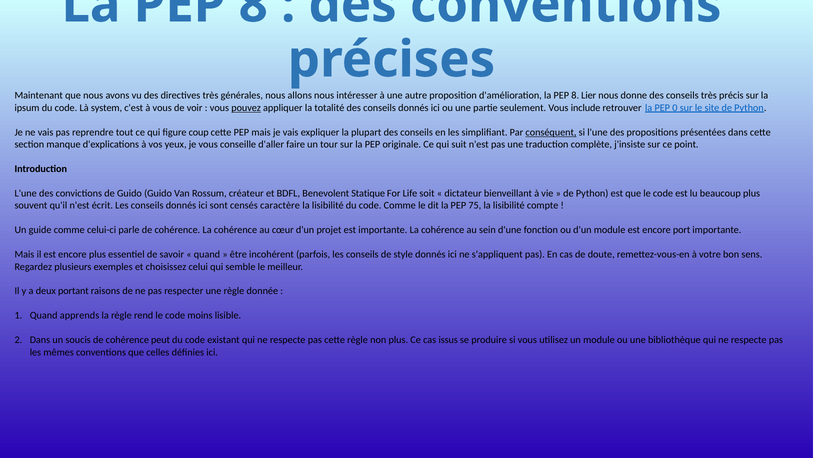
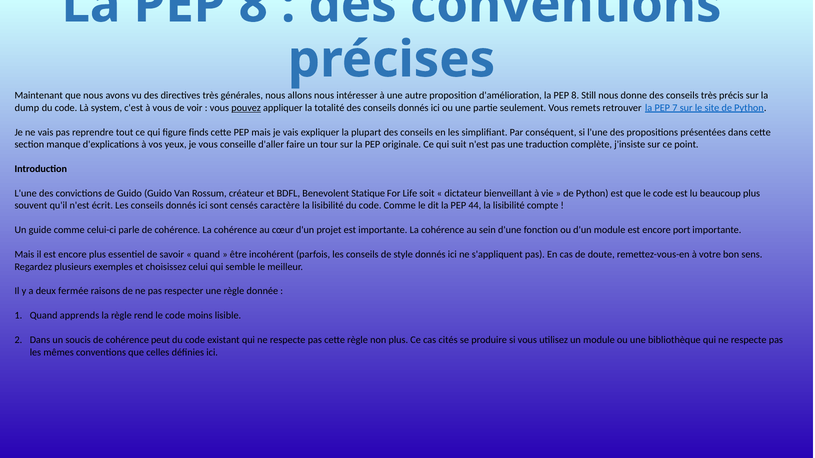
Lier: Lier -> Still (589, 96)
ipsum: ipsum -> dump (27, 108)
include: include -> remets (586, 108)
0: 0 -> 7 (675, 108)
coup: coup -> finds (199, 132)
conséquent underline: present -> none (551, 132)
75: 75 -> 44 (475, 206)
portant: portant -> fermée (73, 291)
issus: issus -> cités (448, 340)
